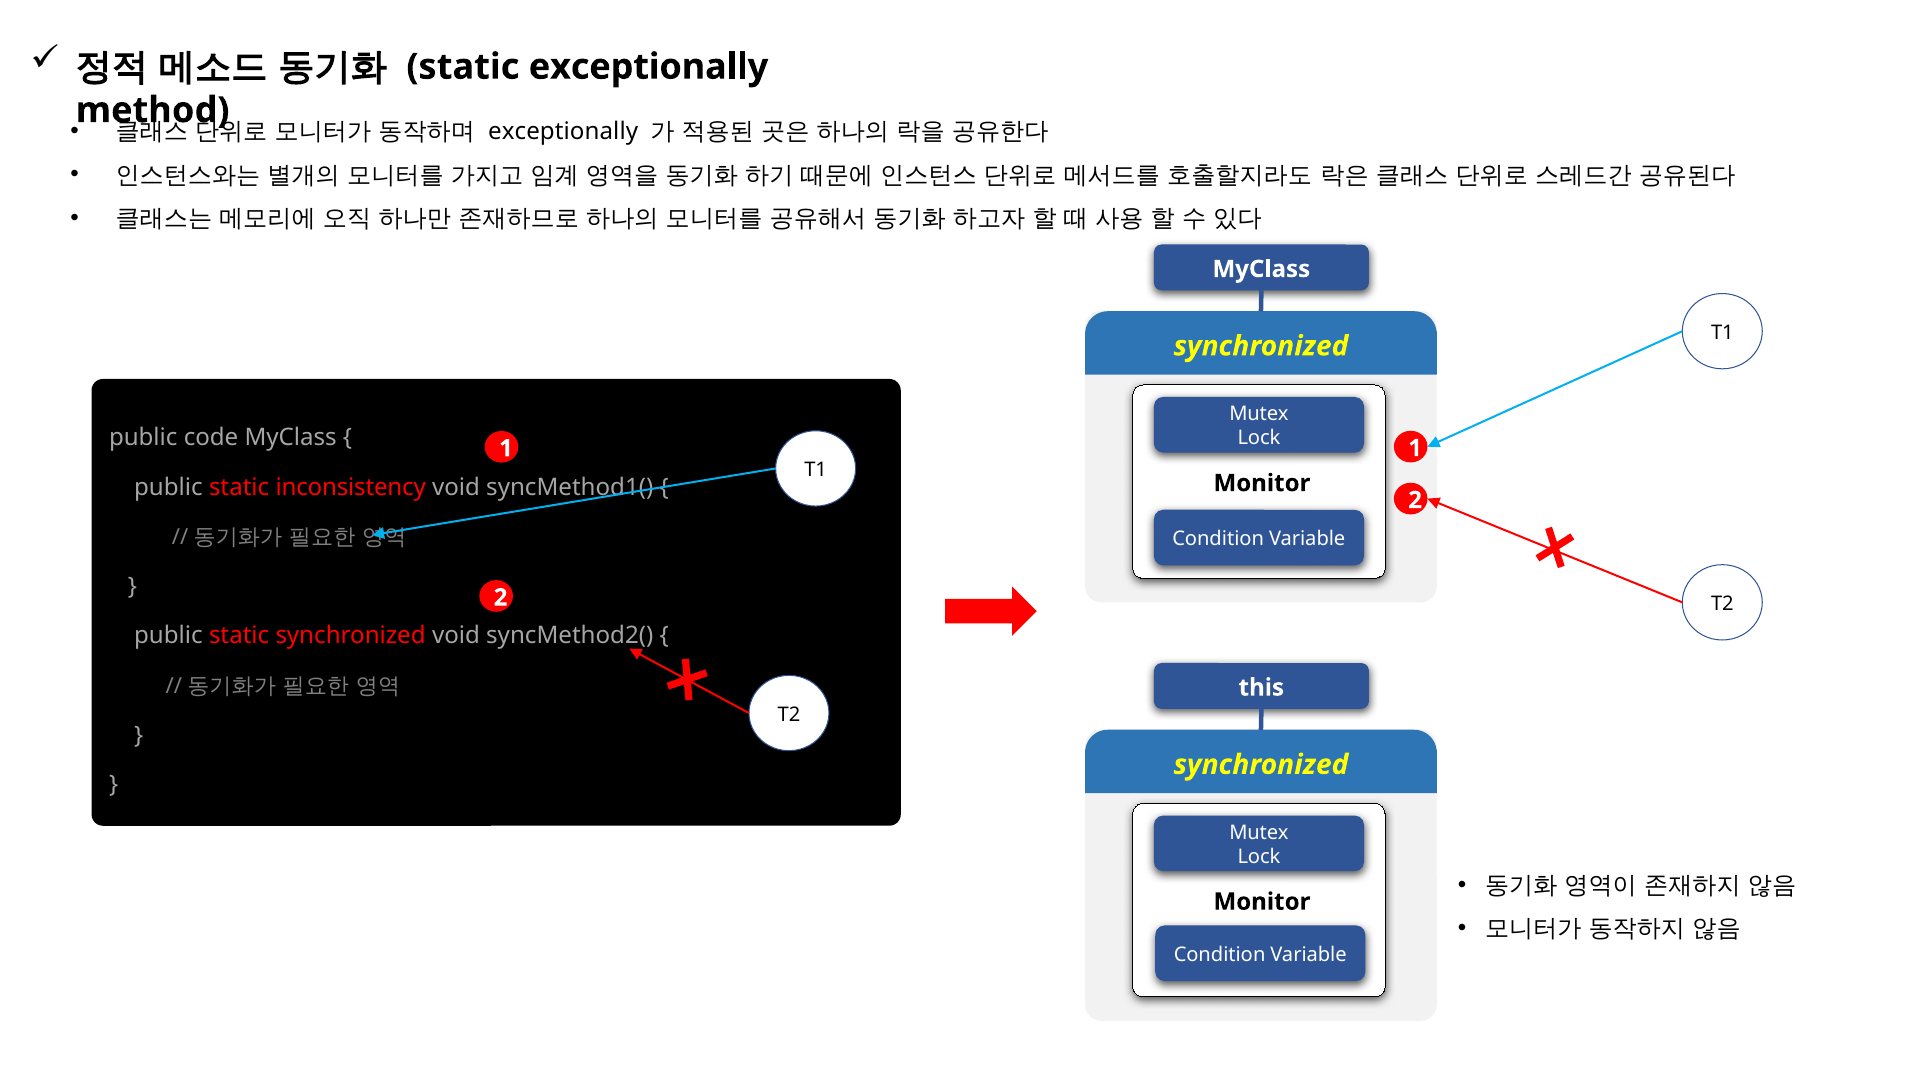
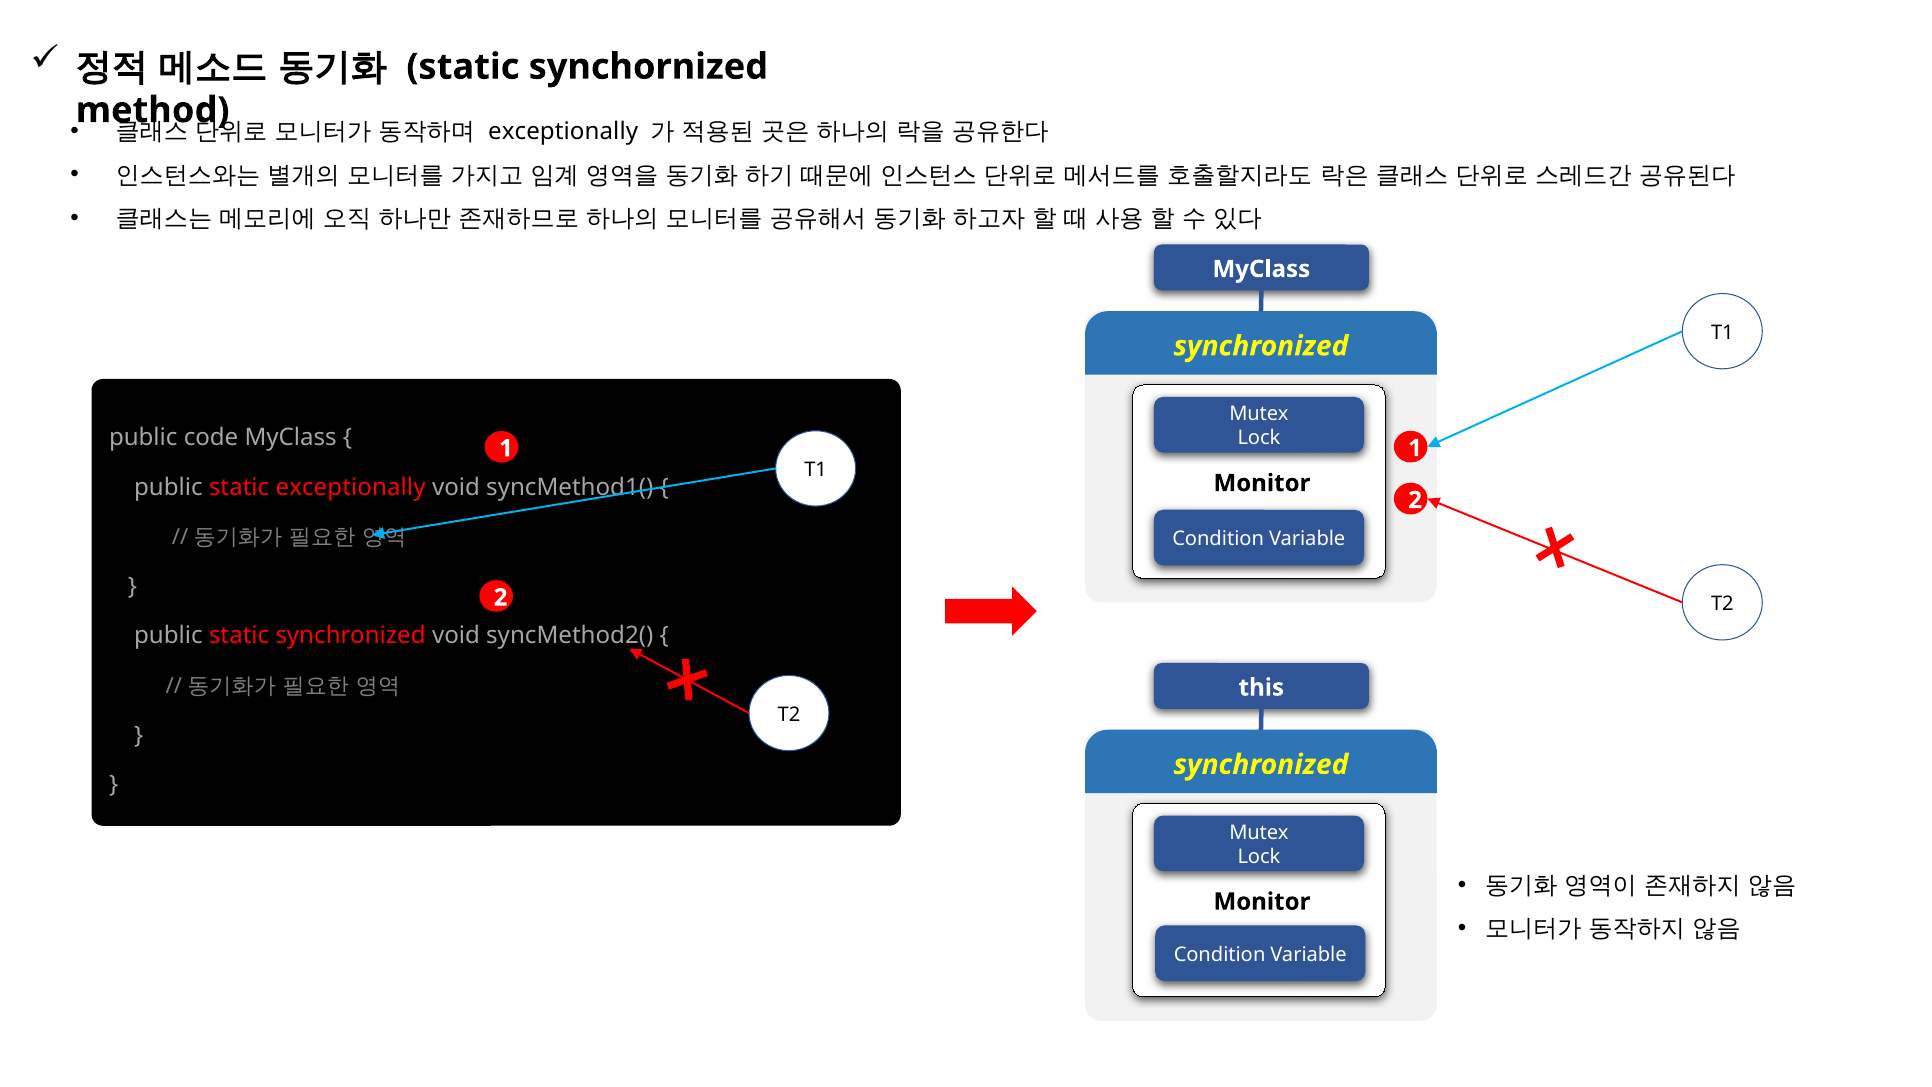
static exceptionally: exceptionally -> synchornized (648, 67)
static inconsistency: inconsistency -> exceptionally (351, 487)
